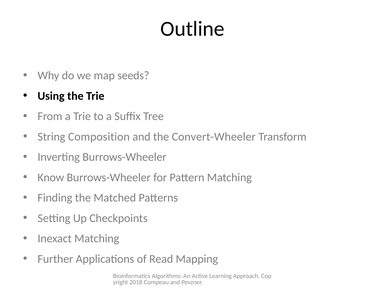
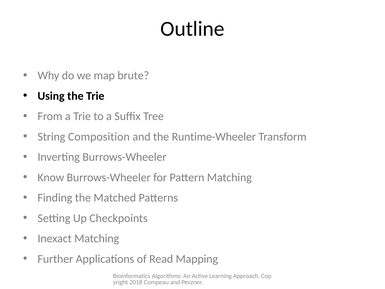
seeds: seeds -> brute (133, 76)
Convert-Wheeler: Convert-Wheeler -> Runtime-Wheeler (214, 137)
